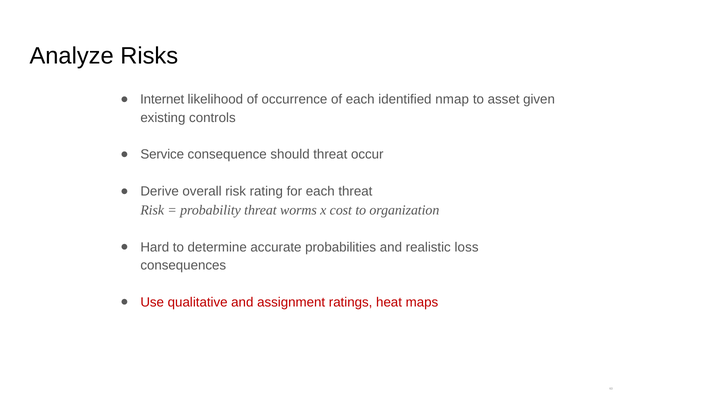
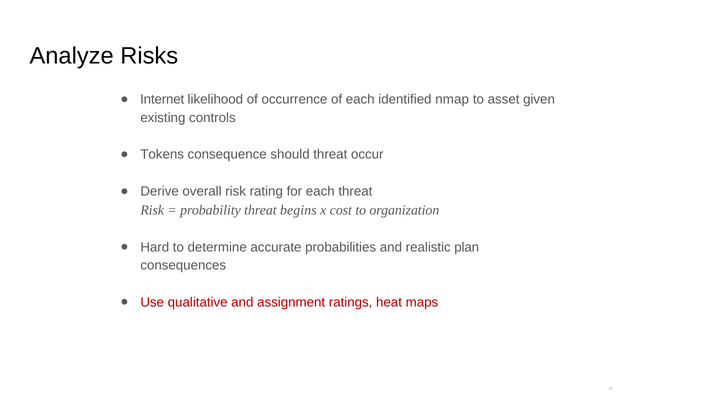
Service: Service -> Tokens (162, 154)
worms: worms -> begins (298, 210)
loss: loss -> plan (467, 247)
